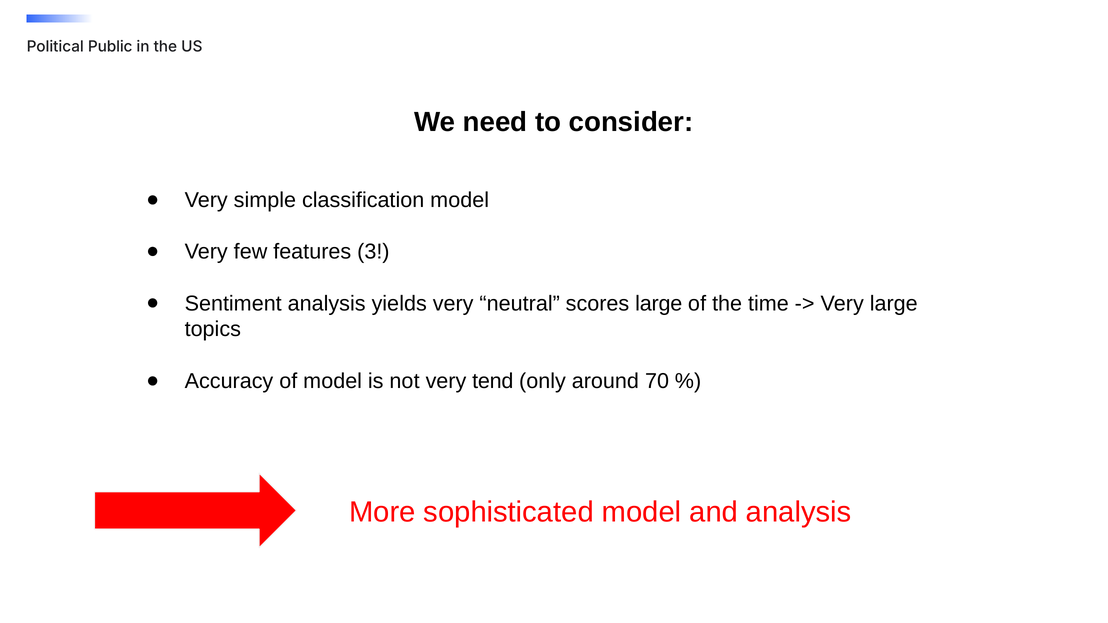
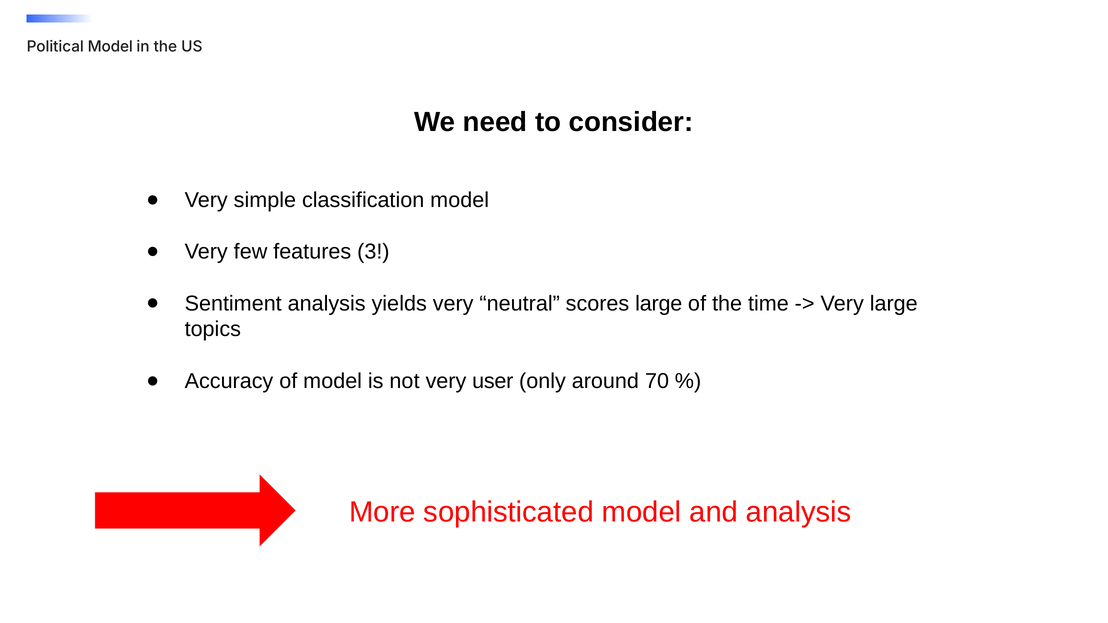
Political Public: Public -> Model (110, 47)
tend: tend -> user (493, 381)
